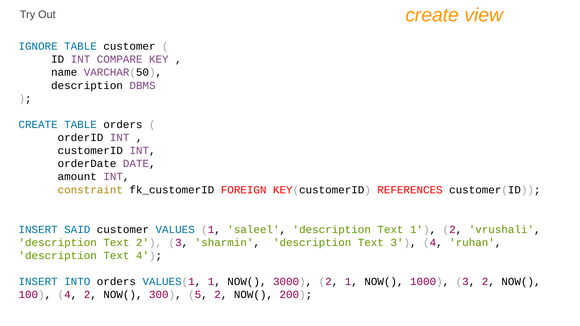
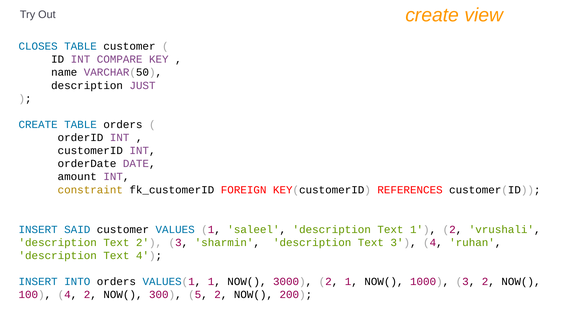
IGNORE: IGNORE -> CLOSES (38, 46)
DBMS: DBMS -> JUST (142, 85)
